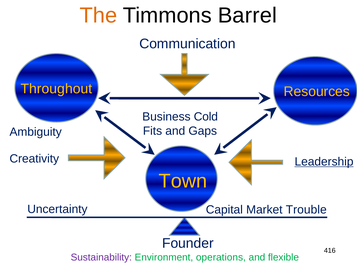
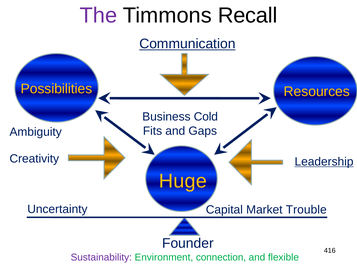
The colour: orange -> purple (98, 16)
Barrel: Barrel -> Recall (248, 16)
Communication underline: none -> present (187, 44)
Throughout: Throughout -> Possibilities (57, 89)
Town: Town -> Huge (183, 181)
operations: operations -> connection (221, 257)
